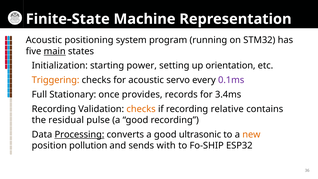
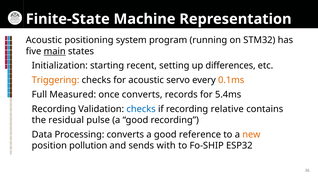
power: power -> recent (142, 66)
orientation: orientation -> differences (231, 66)
0.1ms colour: purple -> orange (231, 80)
Stationary: Stationary -> Measured (73, 94)
once provides: provides -> converts (142, 94)
3.4ms: 3.4ms -> 5.4ms (228, 94)
checks colour: orange -> blue (141, 109)
Processing underline: present -> none (79, 134)
ultrasonic: ultrasonic -> reference (200, 134)
